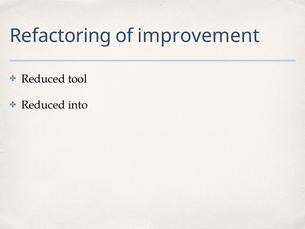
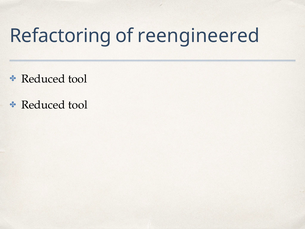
improvement: improvement -> reengineered (199, 36)
into: into -> tool (78, 105)
